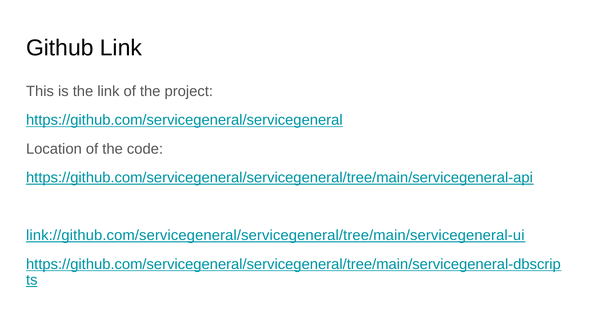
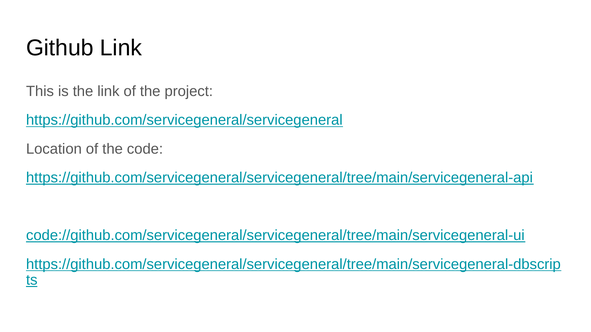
link://github.com/servicegeneral/servicegeneral/tree/main/servicegeneral-ui: link://github.com/servicegeneral/servicegeneral/tree/main/servicegeneral-ui -> code://github.com/servicegeneral/servicegeneral/tree/main/servicegeneral-ui (275, 236)
